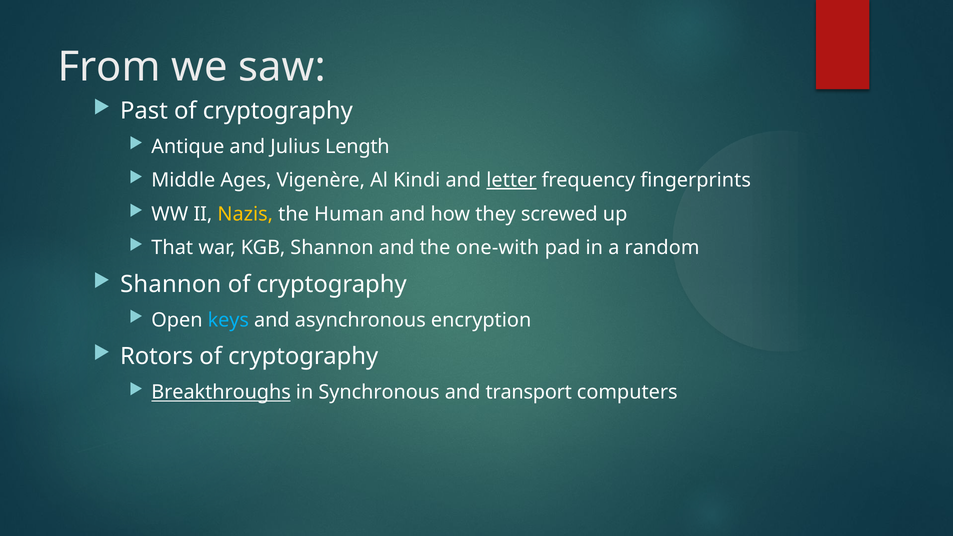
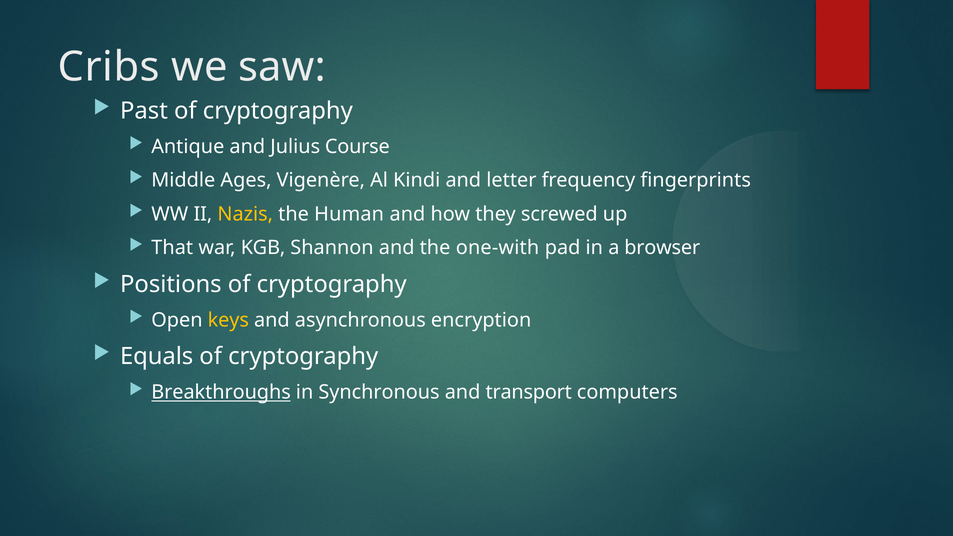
From: From -> Cribs (109, 67)
Length: Length -> Course (357, 147)
letter underline: present -> none (511, 180)
random: random -> browser (662, 248)
Shannon: Shannon -> Positions (171, 284)
keys colour: light blue -> yellow (228, 320)
Rotors: Rotors -> Equals (157, 357)
